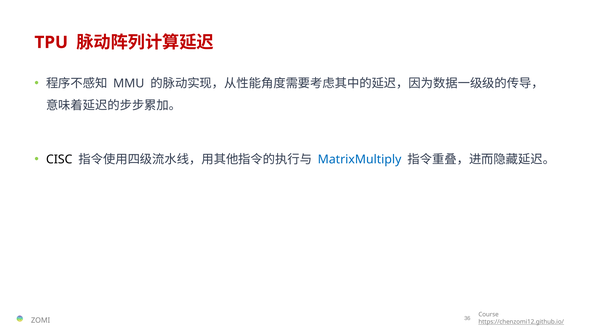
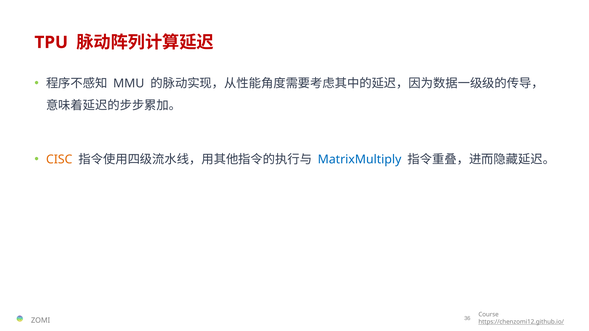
CISC colour: black -> orange (59, 159)
